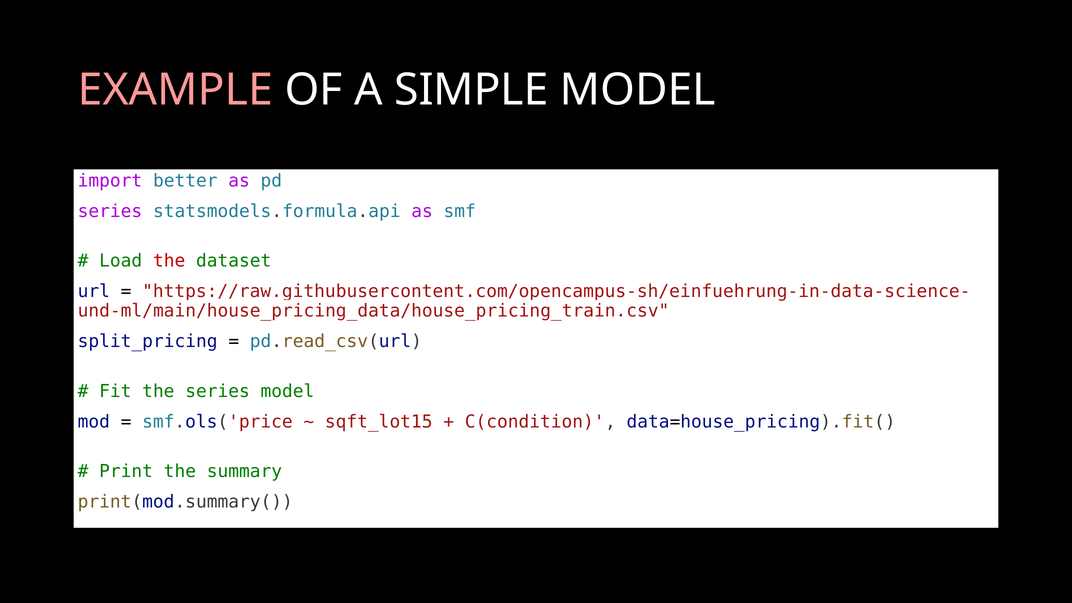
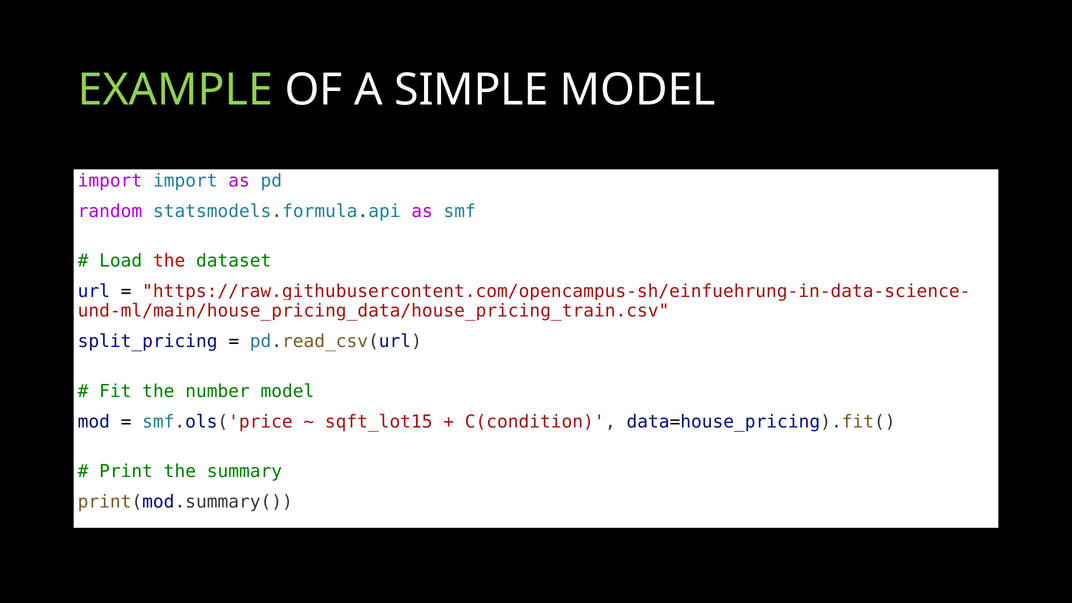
EXAMPLE colour: pink -> light green (175, 90)
import better: better -> import (185, 181)
series: series -> random (110, 211)
the series: series -> number (218, 391)
